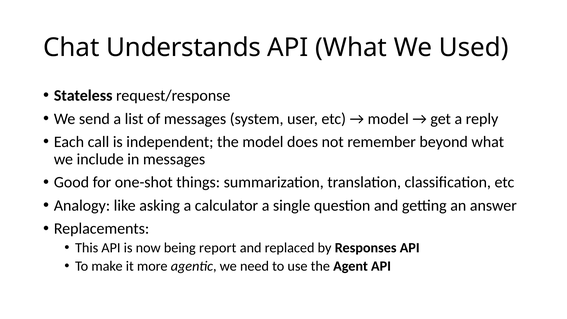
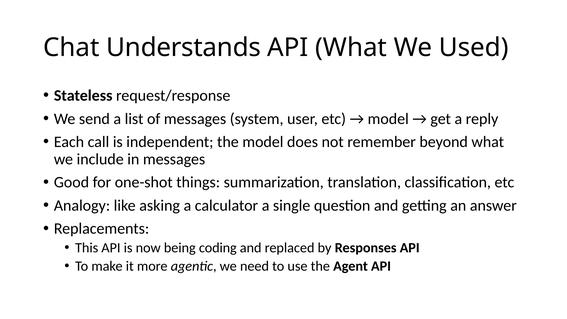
report: report -> coding (218, 248)
